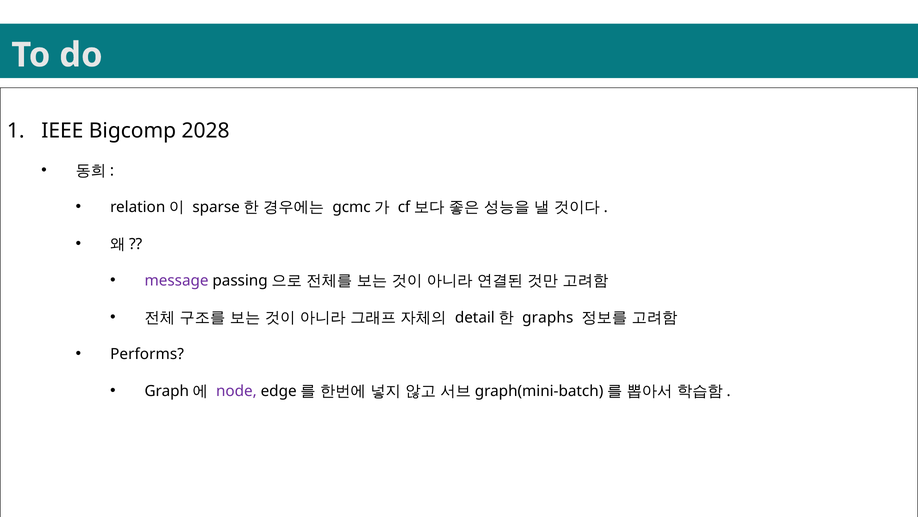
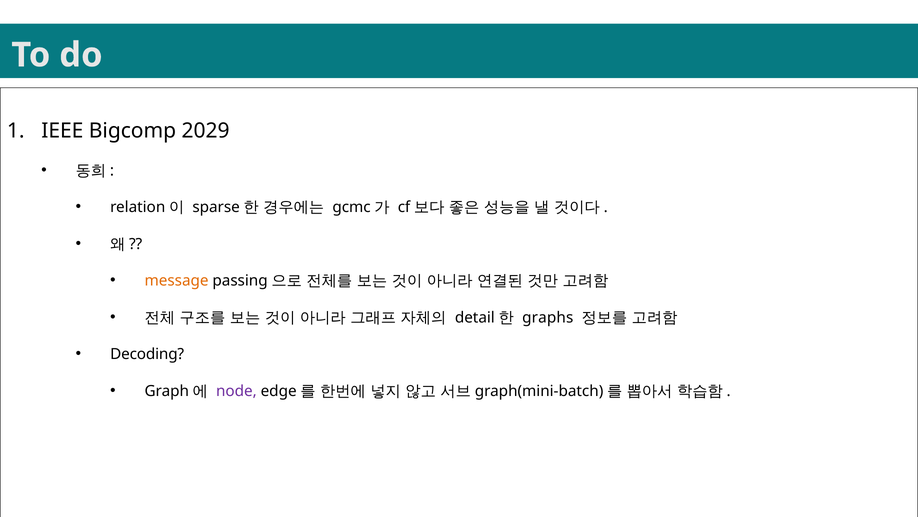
2028: 2028 -> 2029 (206, 131)
message colour: purple -> orange (177, 280)
Performs: Performs -> Decoding (147, 354)
